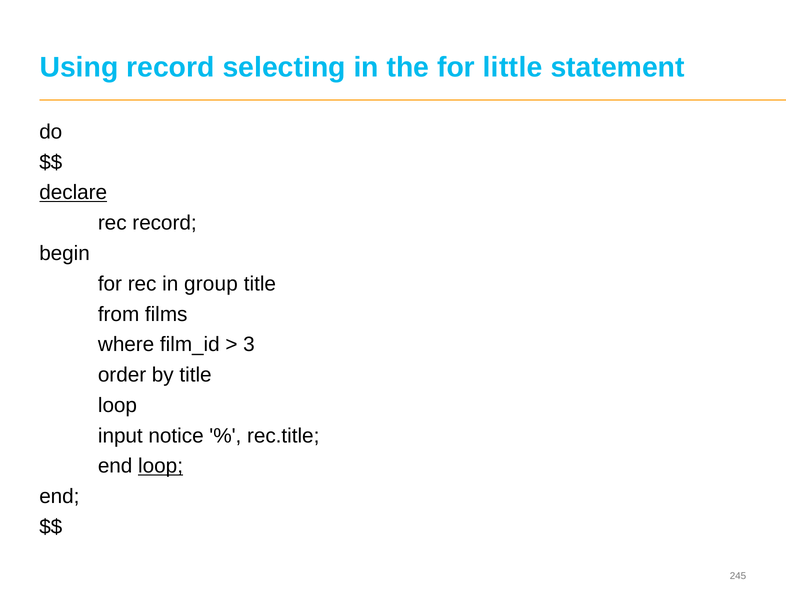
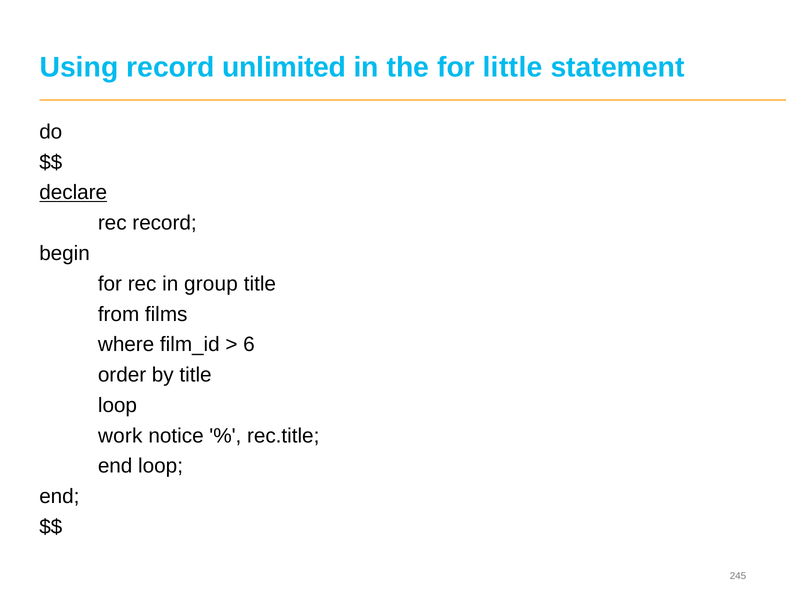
selecting: selecting -> unlimited (284, 67)
3: 3 -> 6 (249, 344)
input: input -> work (120, 435)
loop underline: present -> none (161, 466)
